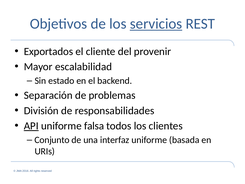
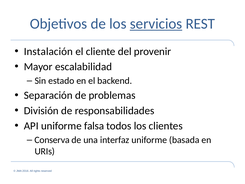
Exportados: Exportados -> Instalación (48, 51)
API underline: present -> none (31, 126)
Conjunto: Conjunto -> Conserva (52, 140)
